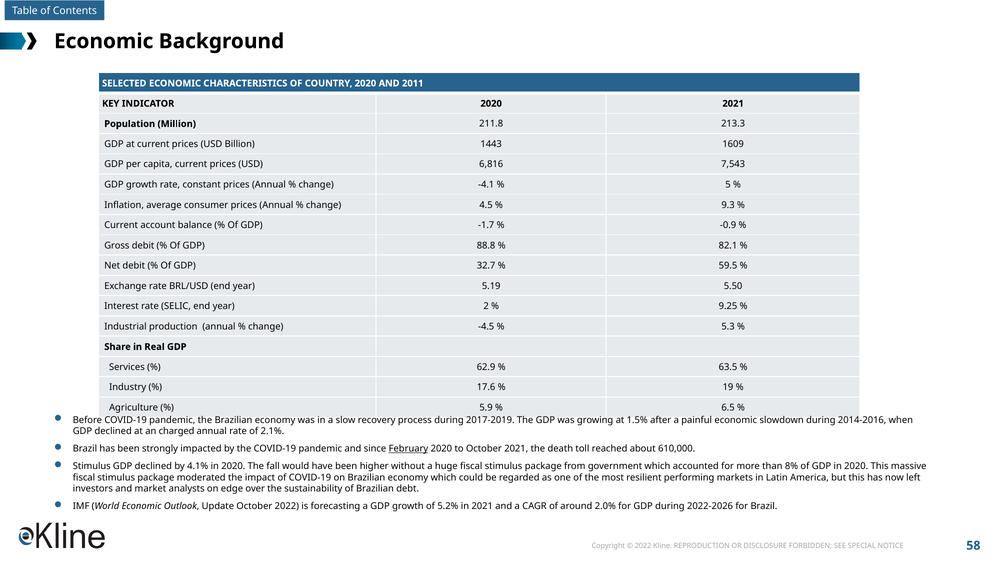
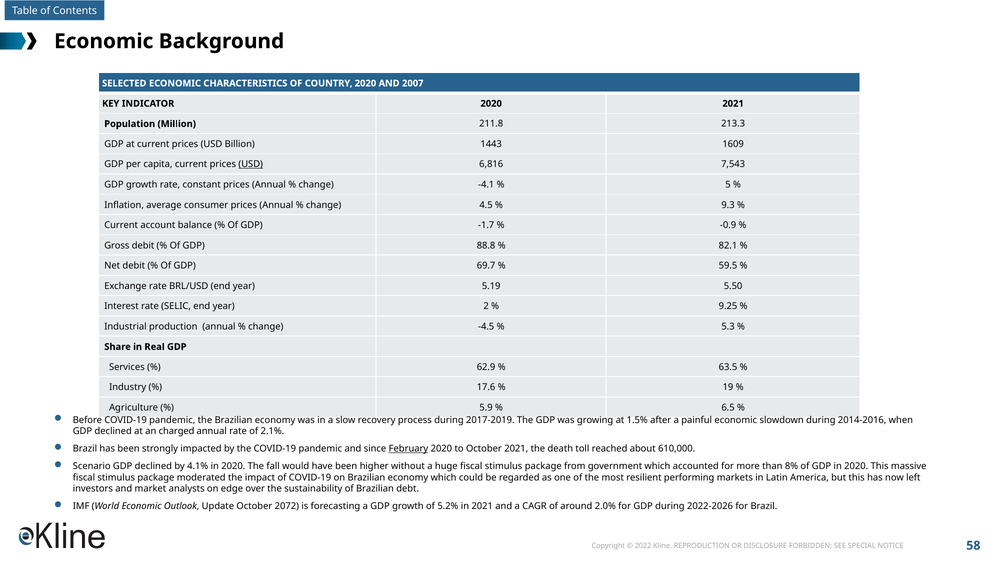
2011: 2011 -> 2007 (413, 83)
USD underline: none -> present (251, 164)
32.7: 32.7 -> 69.7 (486, 266)
Stimulus: Stimulus -> Scenario (92, 466)
October 2022: 2022 -> 2072 (287, 506)
